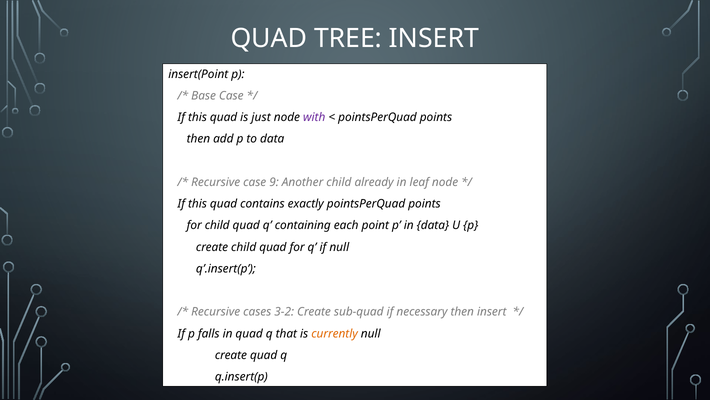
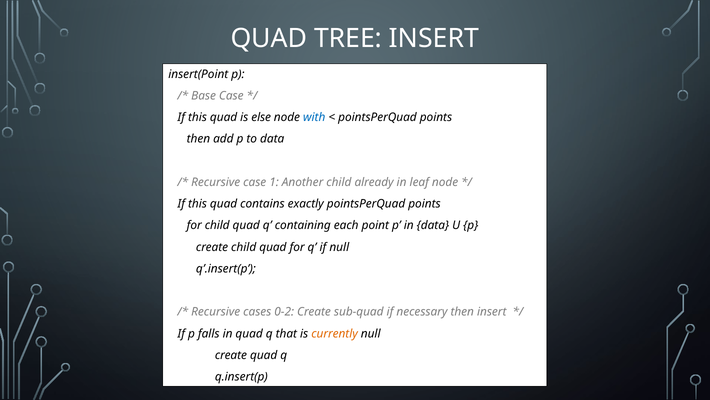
just: just -> else (261, 117)
with colour: purple -> blue (314, 117)
9: 9 -> 1 (274, 182)
3-2: 3-2 -> 0-2 (284, 312)
